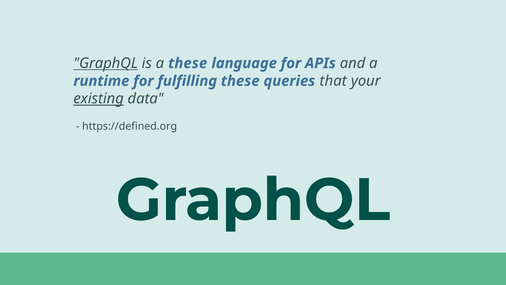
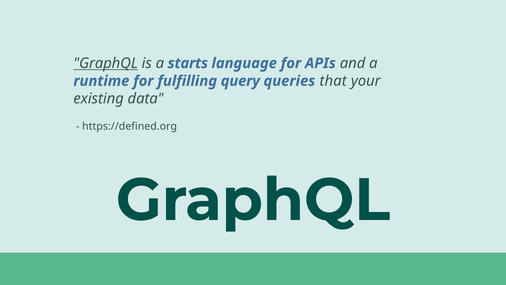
a these: these -> starts (188, 63)
fulfilling these: these -> query (240, 81)
existing underline: present -> none (99, 99)
